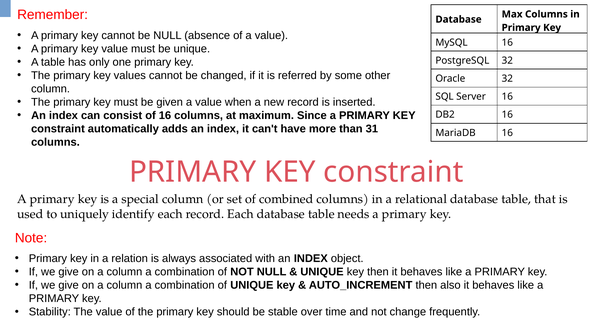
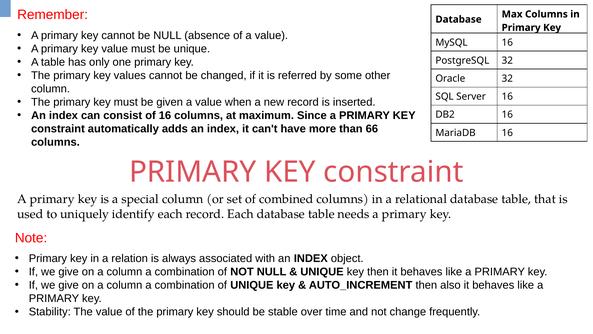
31: 31 -> 66 (372, 129)
